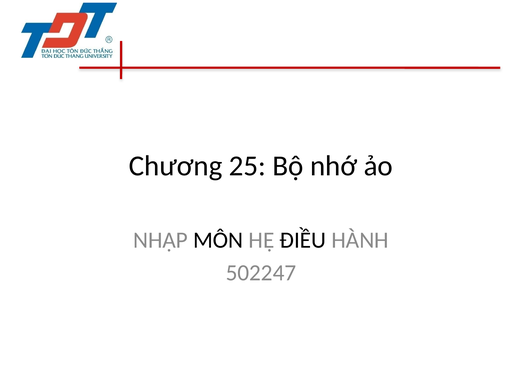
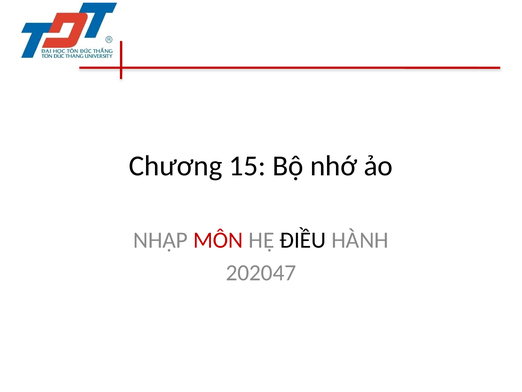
25: 25 -> 15 (247, 166)
MÔN colour: black -> red (218, 240)
502247: 502247 -> 202047 (261, 272)
